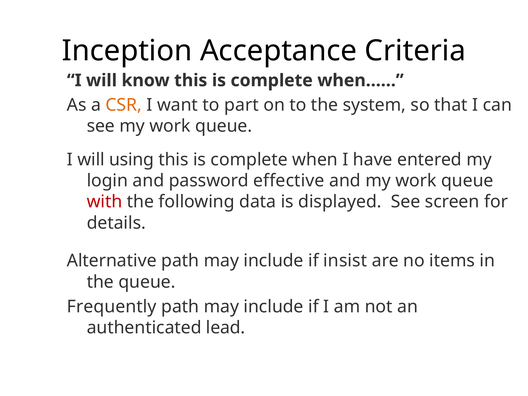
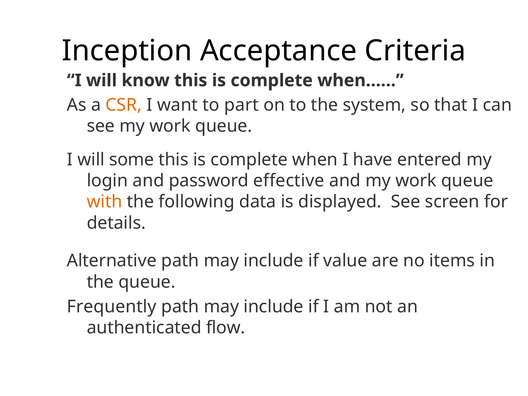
using: using -> some (132, 160)
with colour: red -> orange (104, 202)
insist: insist -> value (345, 261)
lead: lead -> flow (226, 328)
